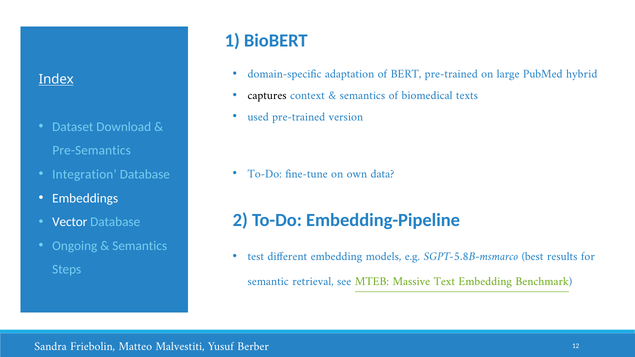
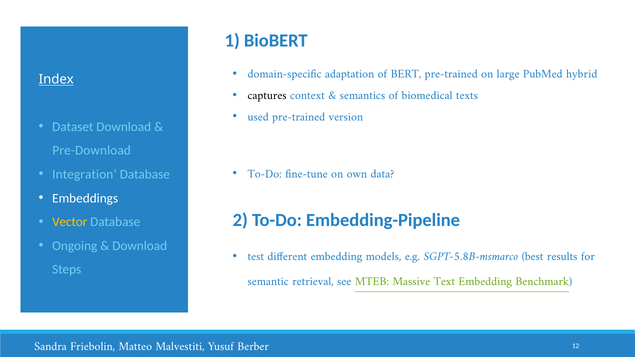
Pre-Semantics: Pre-Semantics -> Pre-Download (92, 151)
Vector colour: white -> yellow (70, 222)
Semantics: Semantics -> Download (140, 246)
